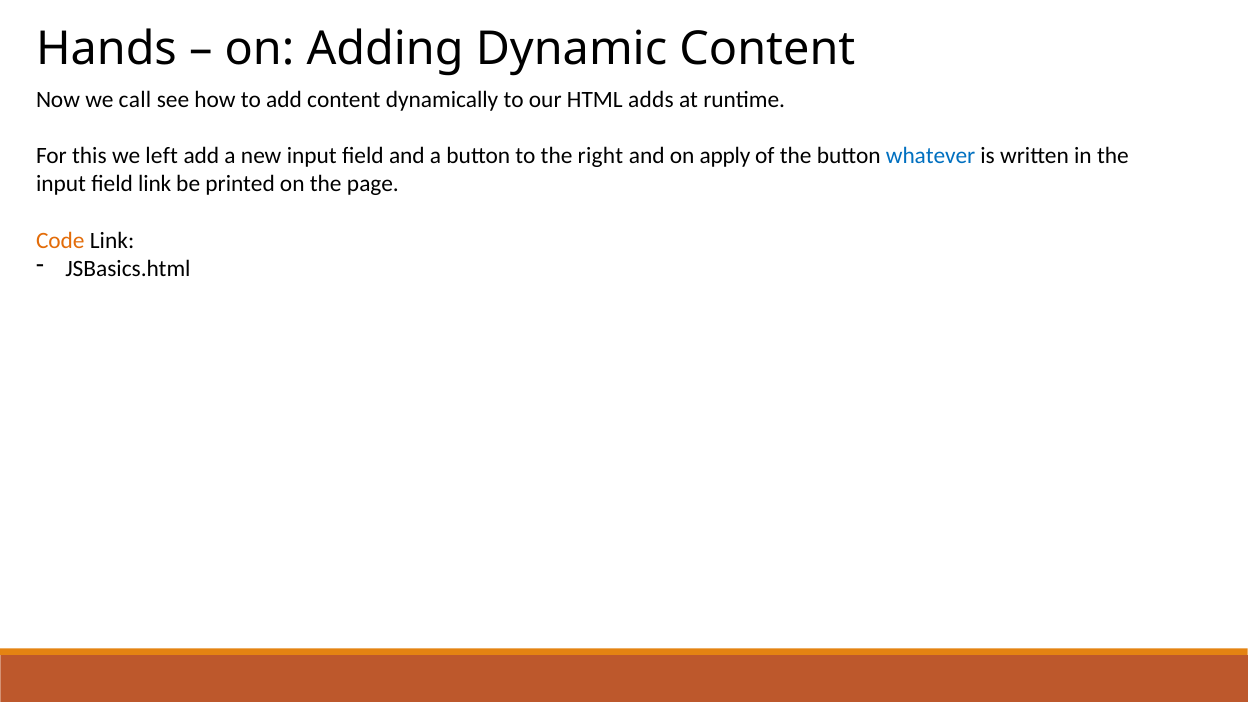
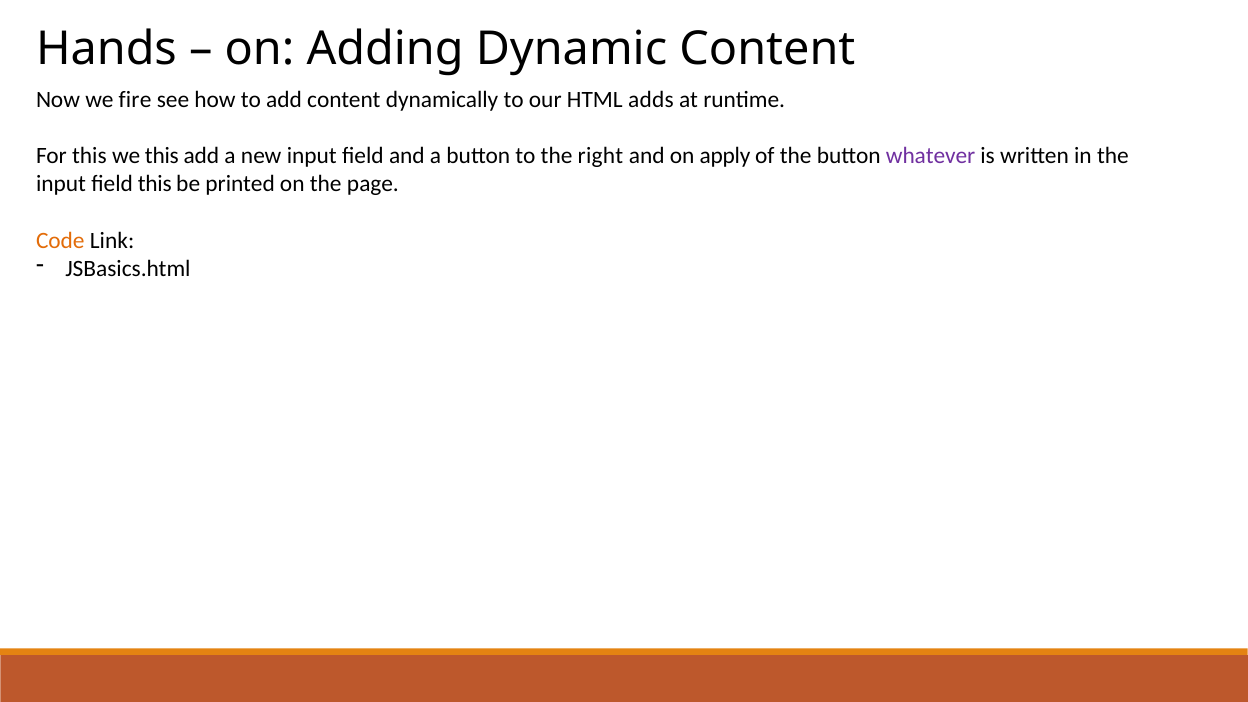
call: call -> fire (135, 100)
we left: left -> this (162, 156)
whatever colour: blue -> purple (931, 156)
field link: link -> this (155, 184)
